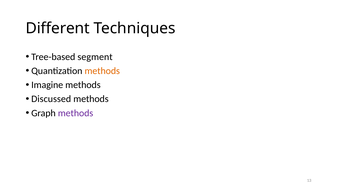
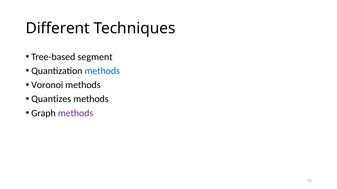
methods colour: orange -> blue (102, 71)
Imagine: Imagine -> Voronoi (47, 85)
Discussed: Discussed -> Quantizes (51, 99)
